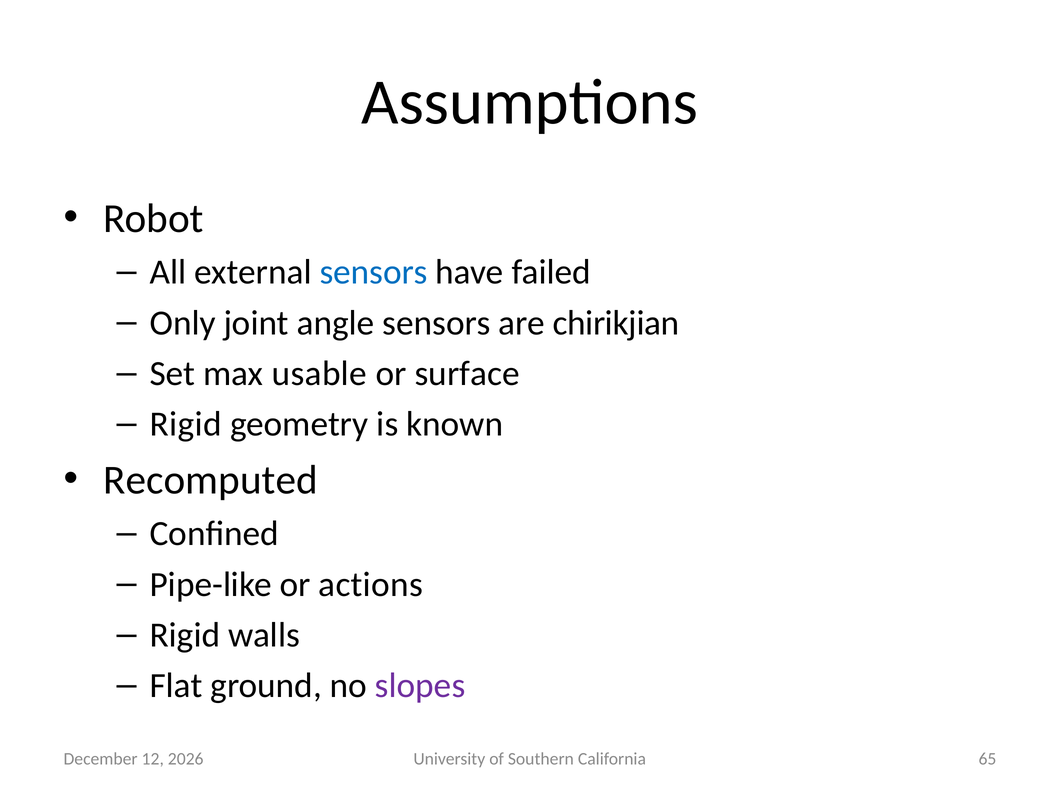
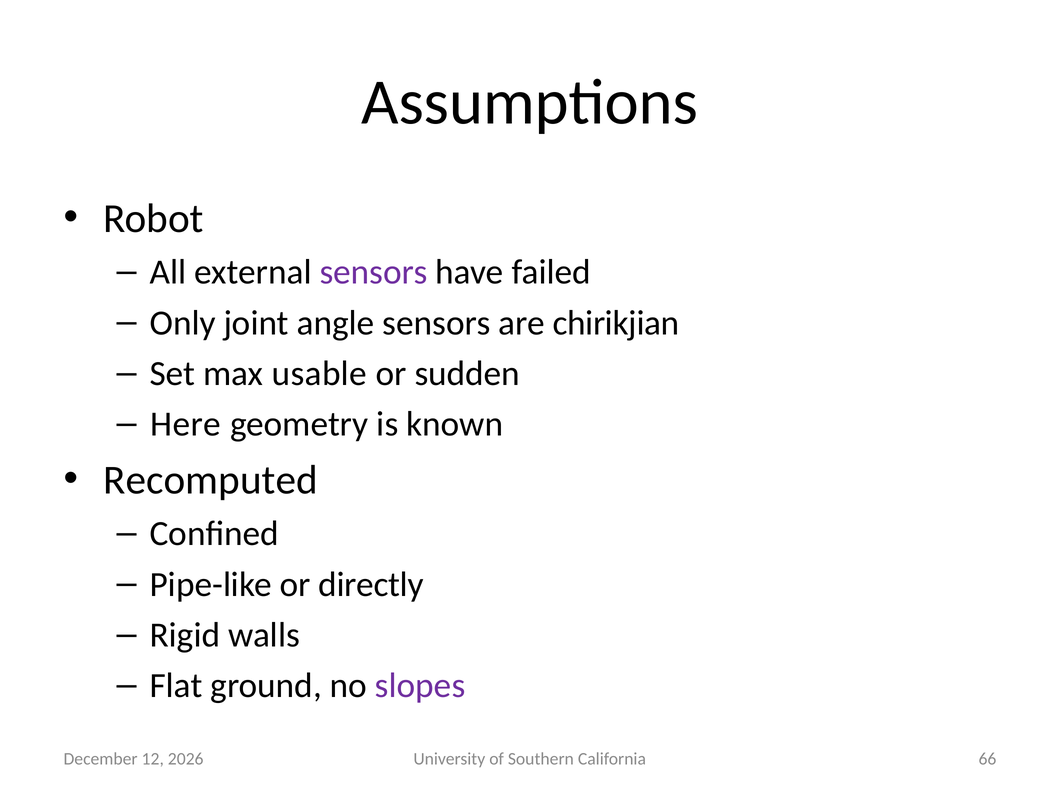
sensors colour: blue -> purple (374, 272)
surface: surface -> sudden (467, 374)
Rigid: Rigid -> Here (186, 424)
actions: actions -> directly (371, 584)
65: 65 -> 66 (987, 759)
